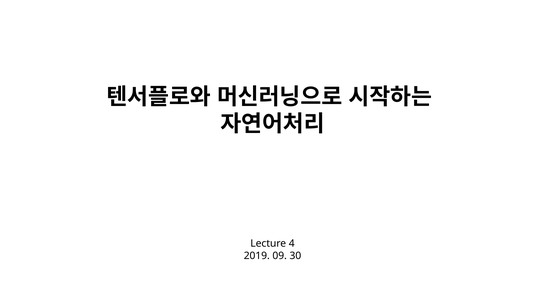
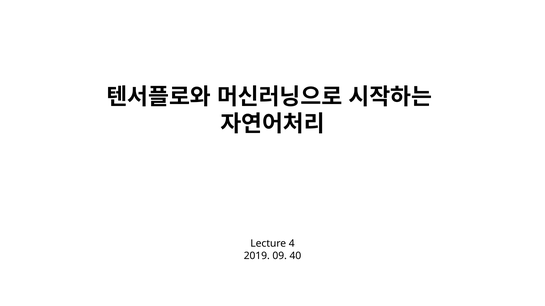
30: 30 -> 40 (295, 256)
